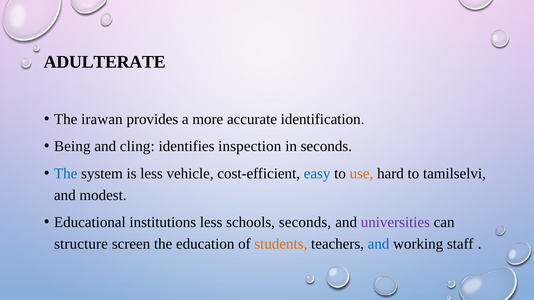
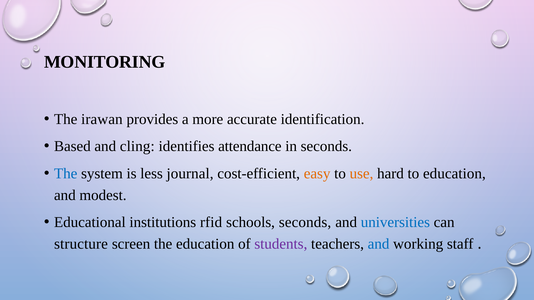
ADULTERATE: ADULTERATE -> MONITORING (105, 62)
Being: Being -> Based (72, 147)
inspection: inspection -> attendance (250, 147)
vehicle: vehicle -> journal (190, 174)
easy colour: blue -> orange (317, 174)
to tamilselvi: tamilselvi -> education (454, 174)
institutions less: less -> rfid (211, 223)
universities colour: purple -> blue (395, 223)
students colour: orange -> purple (281, 244)
